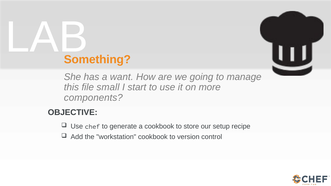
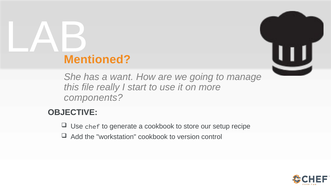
Something: Something -> Mentioned (97, 60)
small: small -> really (108, 87)
